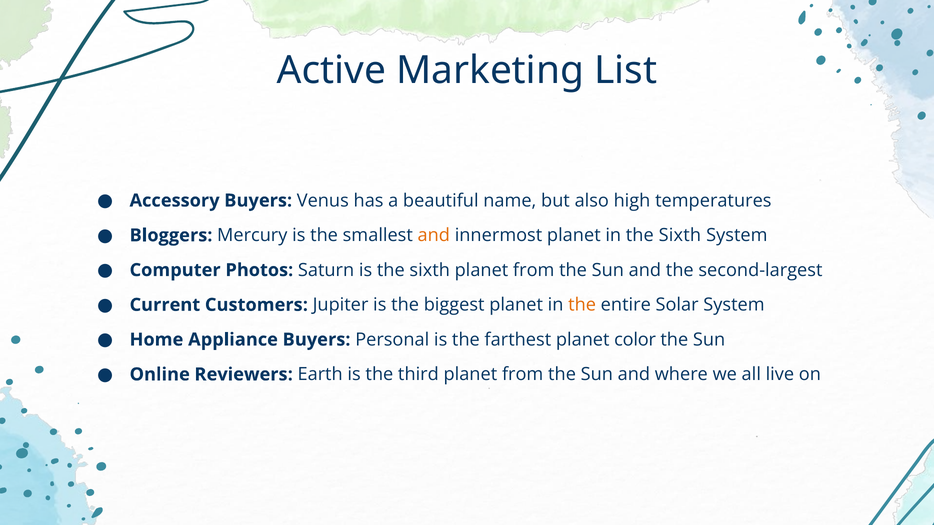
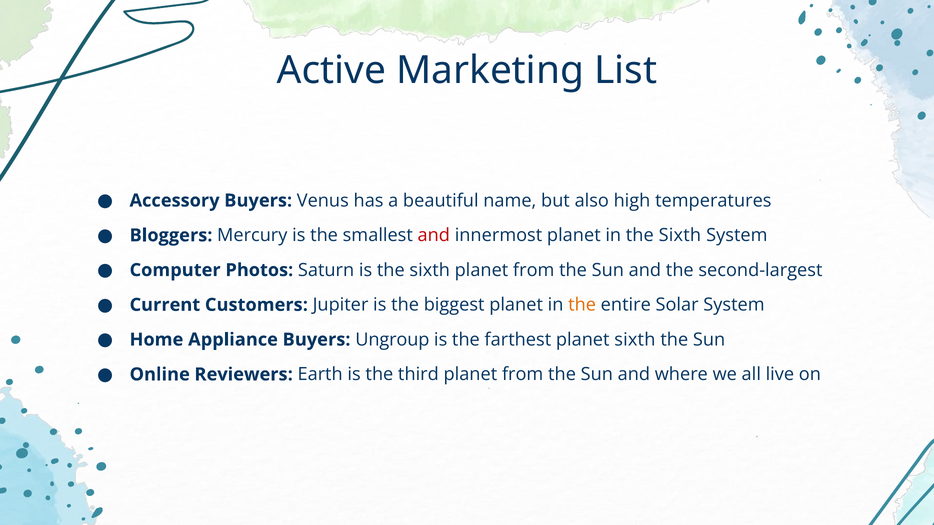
and colour: orange -> red (434, 236)
Personal: Personal -> Ungroup (392, 340)
planet color: color -> sixth (635, 340)
